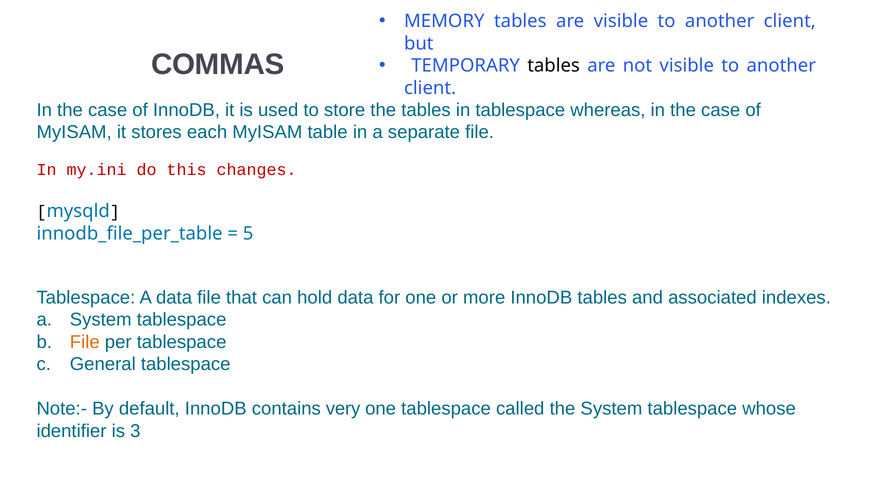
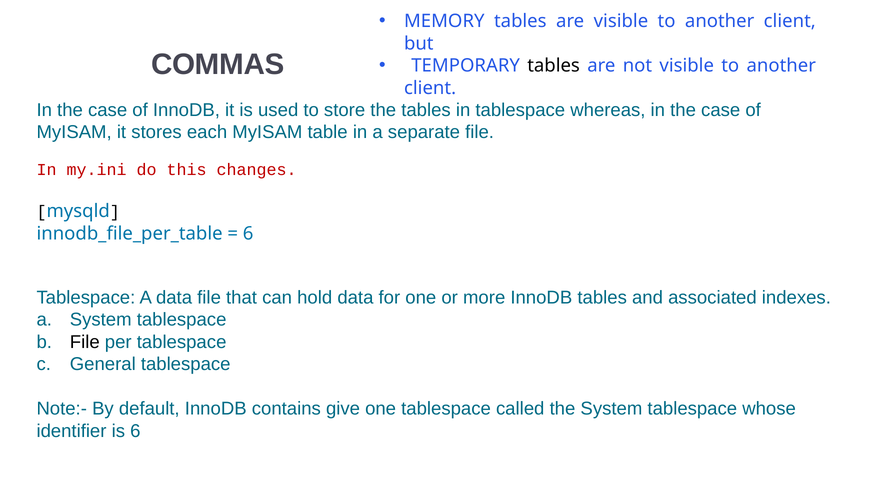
5: 5 -> 6 (248, 233)
File colour: orange -> black (85, 342)
very: very -> give (343, 409)
is 3: 3 -> 6 (135, 431)
